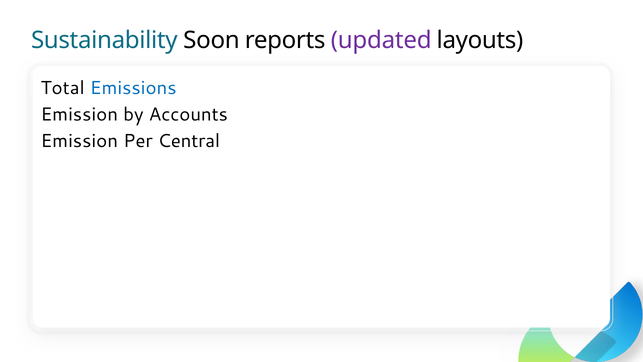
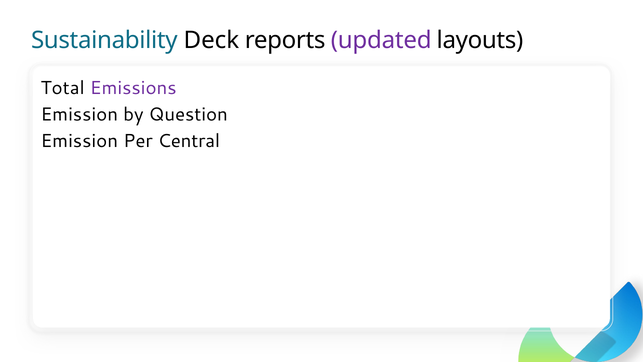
Soon: Soon -> Deck (211, 40)
Emissions colour: blue -> purple (133, 88)
Accounts: Accounts -> Question (188, 114)
